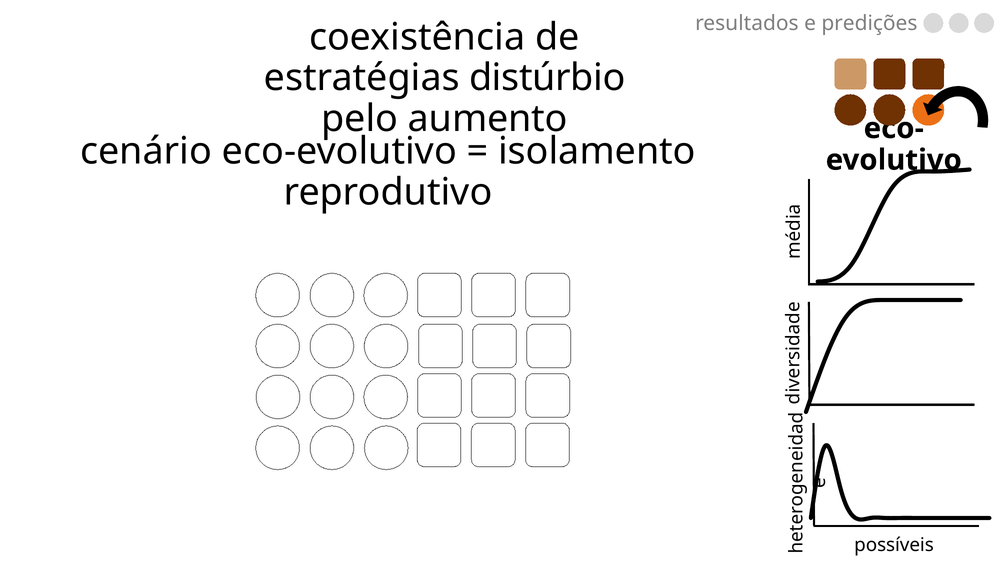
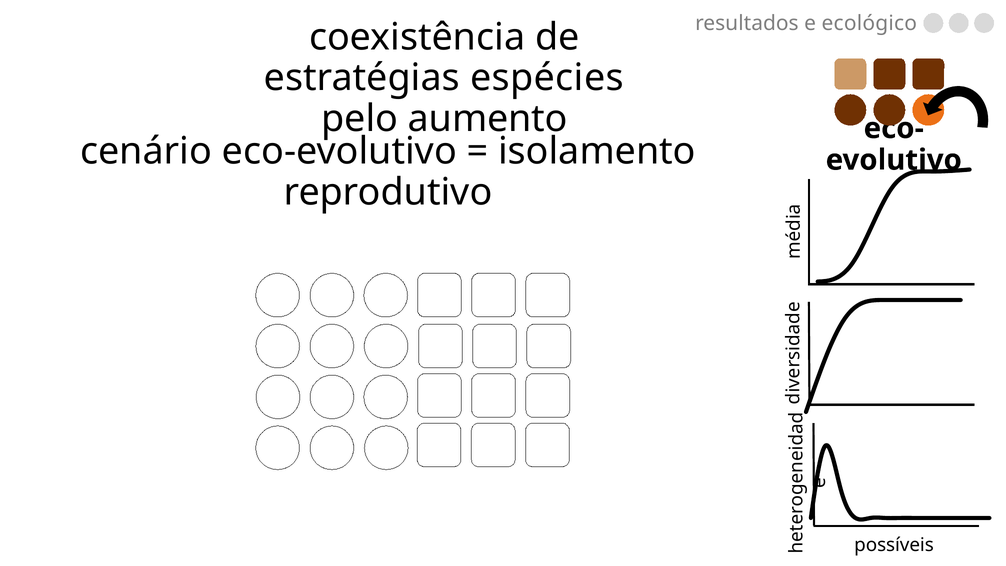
predições: predições -> ecológico (869, 24)
distúrbio: distúrbio -> espécies (547, 78)
